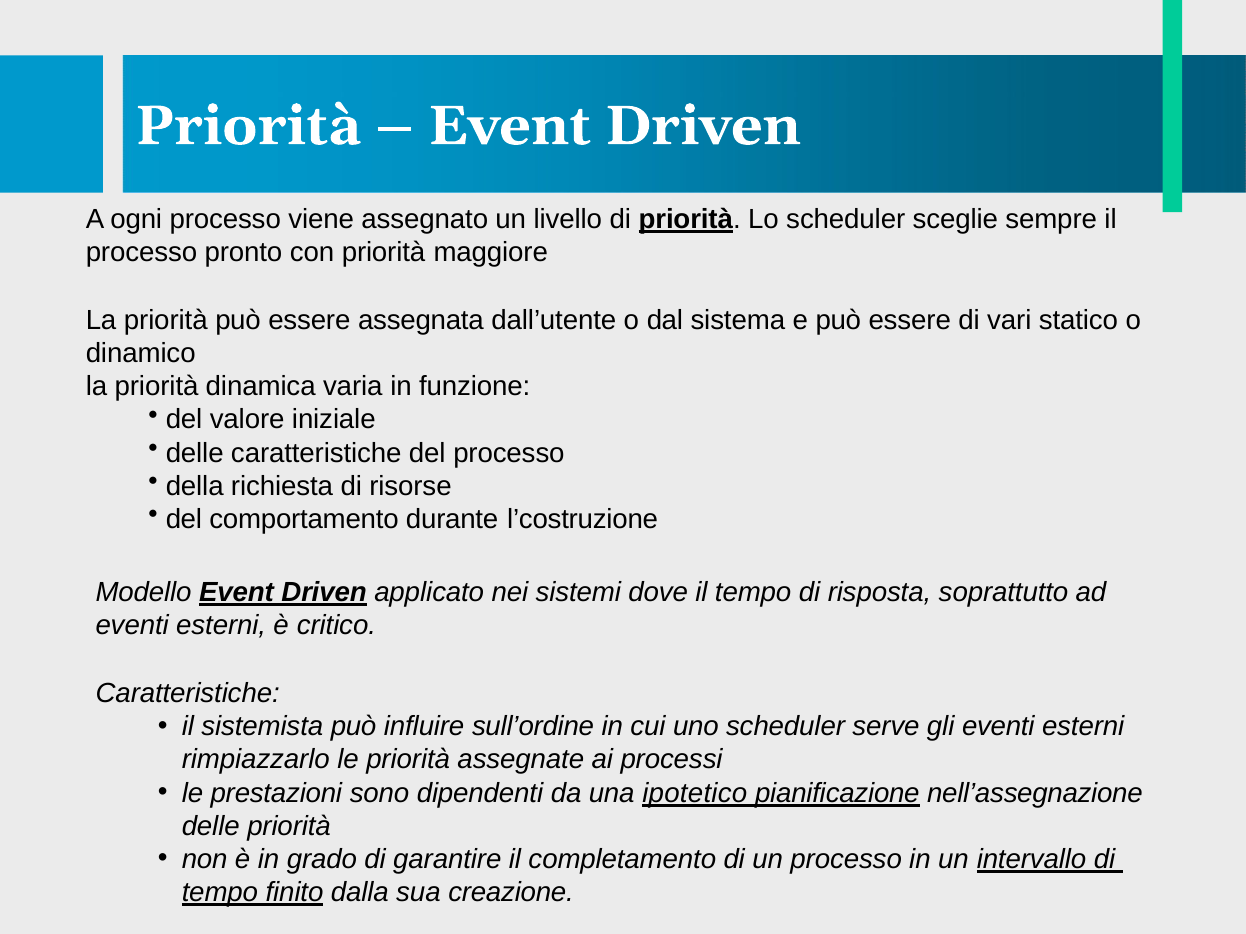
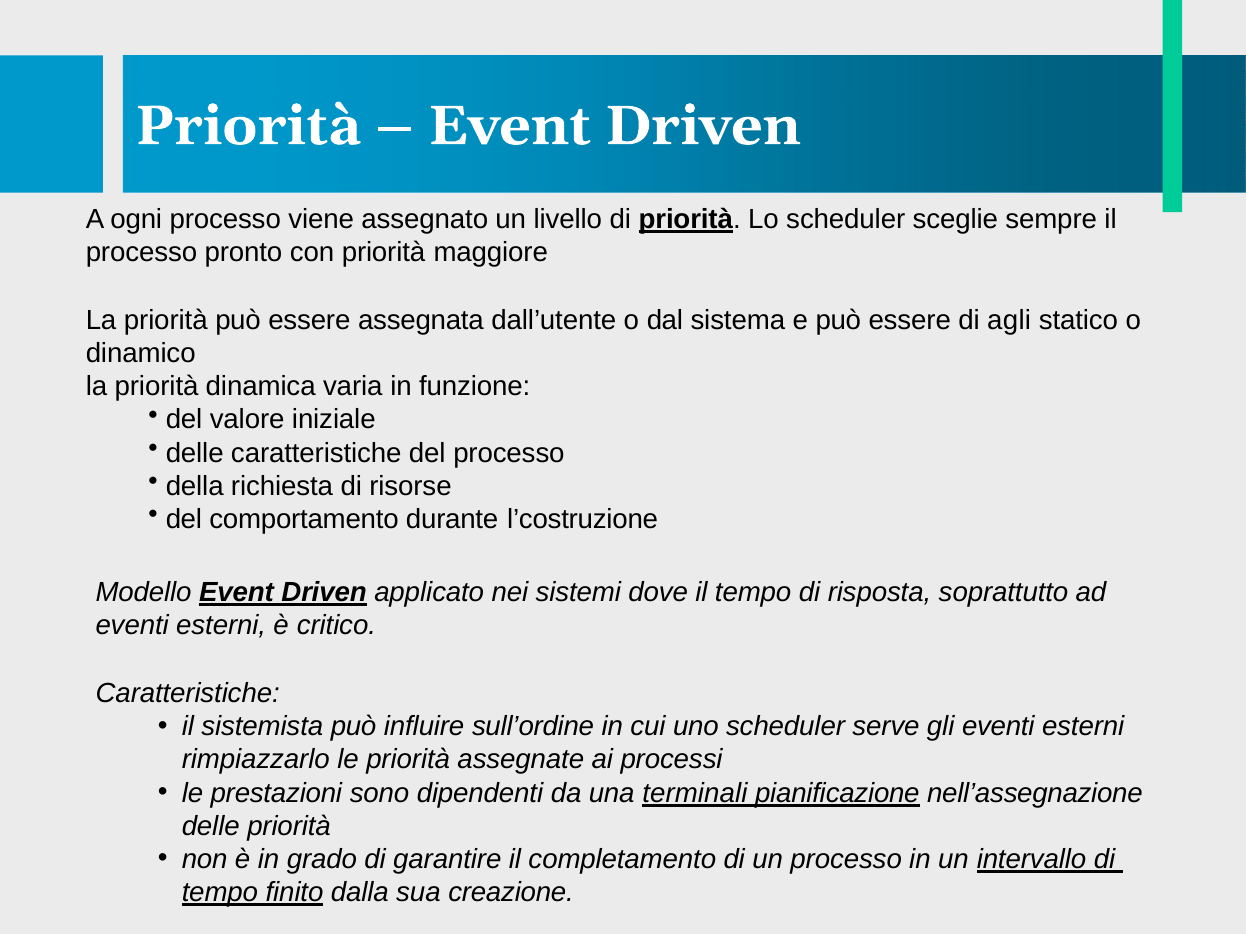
vari: vari -> agli (1009, 320)
ipotetico: ipotetico -> terminali (695, 793)
